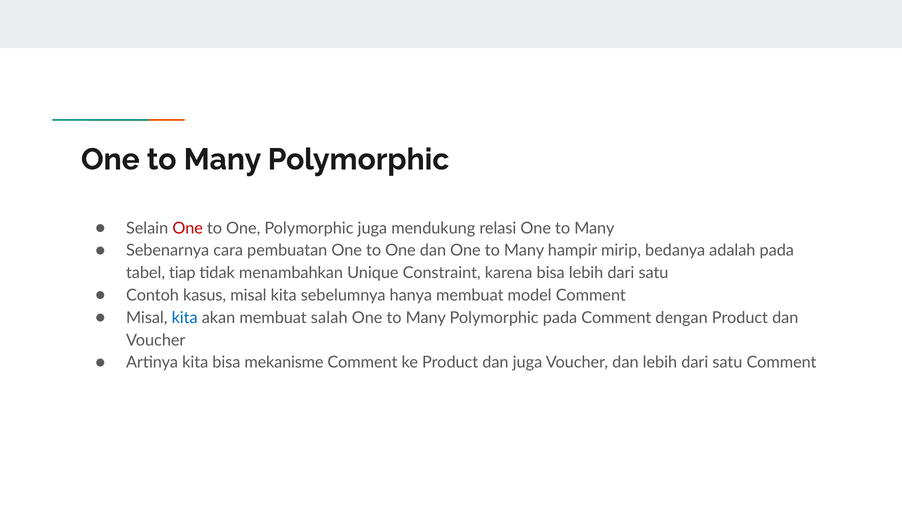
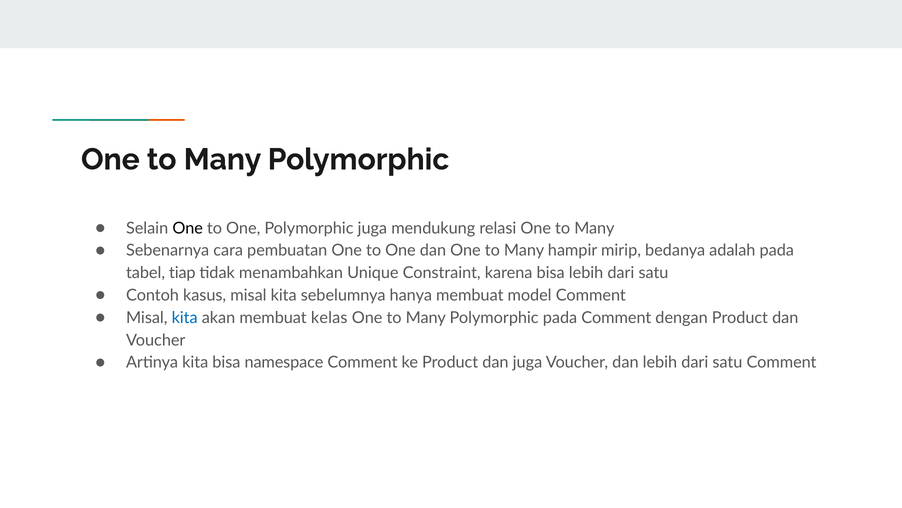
One colour: red -> black (188, 228)
salah: salah -> kelas (329, 317)
mekanisme: mekanisme -> namespace (284, 362)
